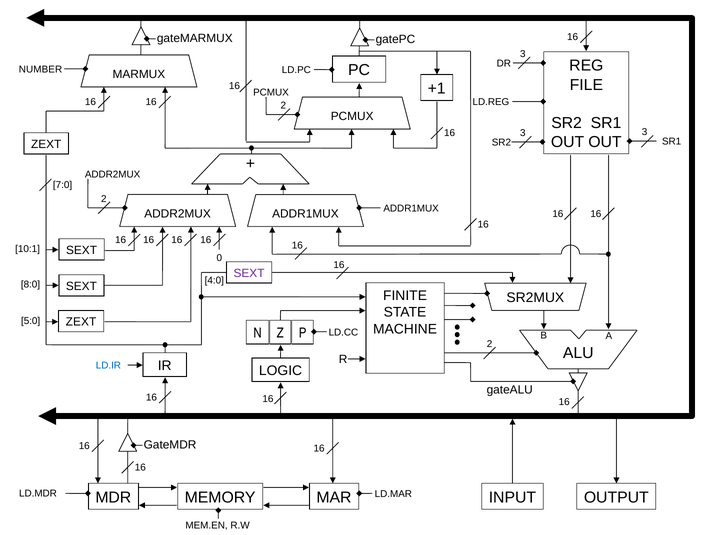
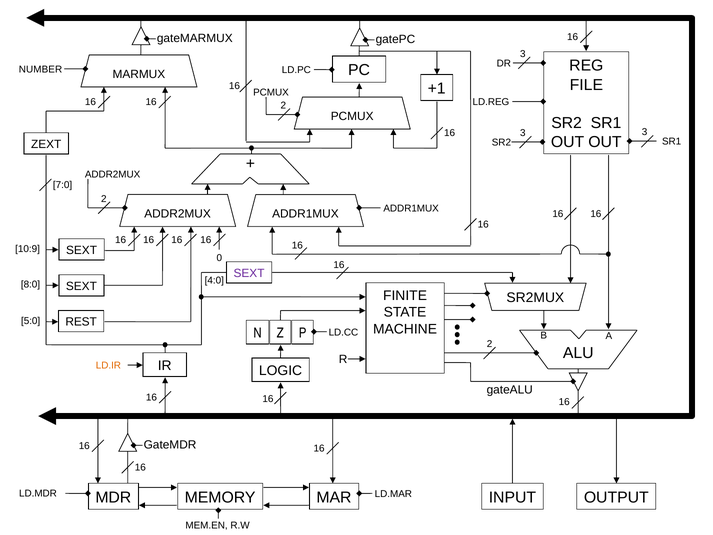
10:1: 10:1 -> 10:9 (28, 249)
ZEXT: ZEXT -> REST (81, 322)
LD.IR colour: blue -> orange (108, 365)
